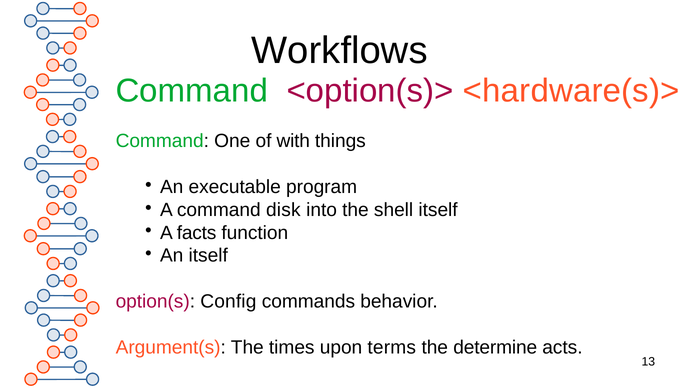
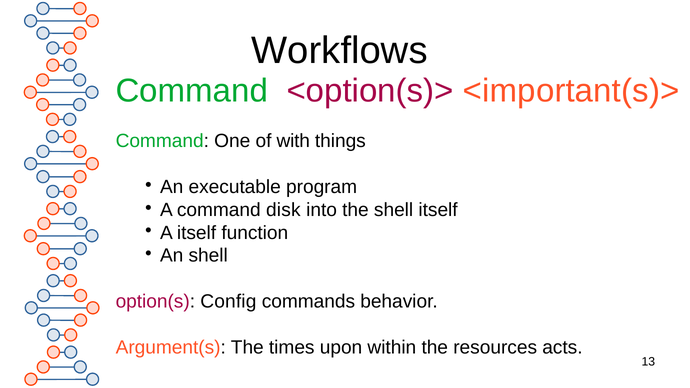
<hardware(s)>: <hardware(s)> -> <important(s)> (571, 91)
A facts: facts -> itself (197, 233)
An itself: itself -> shell (208, 256)
terms: terms -> within (392, 348)
determine: determine -> resources (495, 348)
